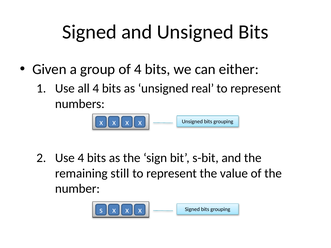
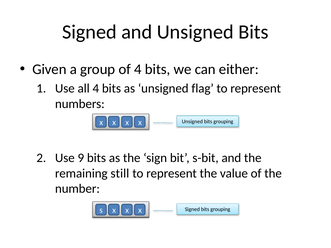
real: real -> flag (203, 88)
Use 4: 4 -> 9 (81, 158)
